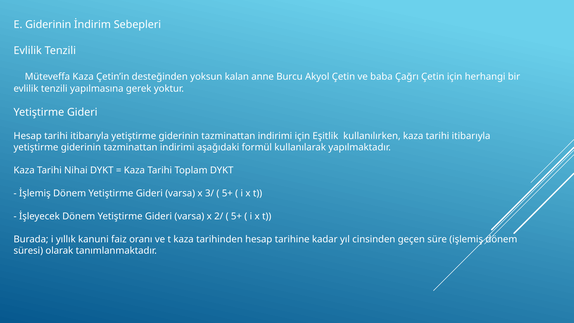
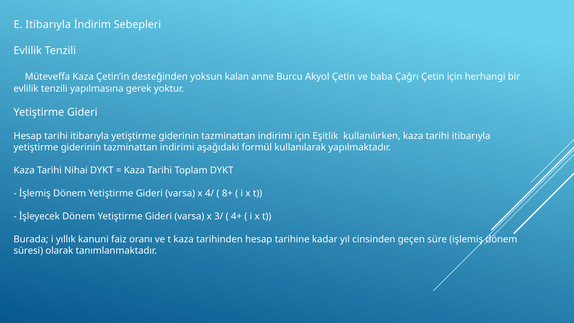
E Giderinin: Giderinin -> Itibarıyla (48, 25)
3/: 3/ -> 4/ (210, 193)
5+: 5+ -> 8+ (227, 193)
2/: 2/ -> 3/ (219, 216)
5+: 5+ -> 4+ (236, 216)
